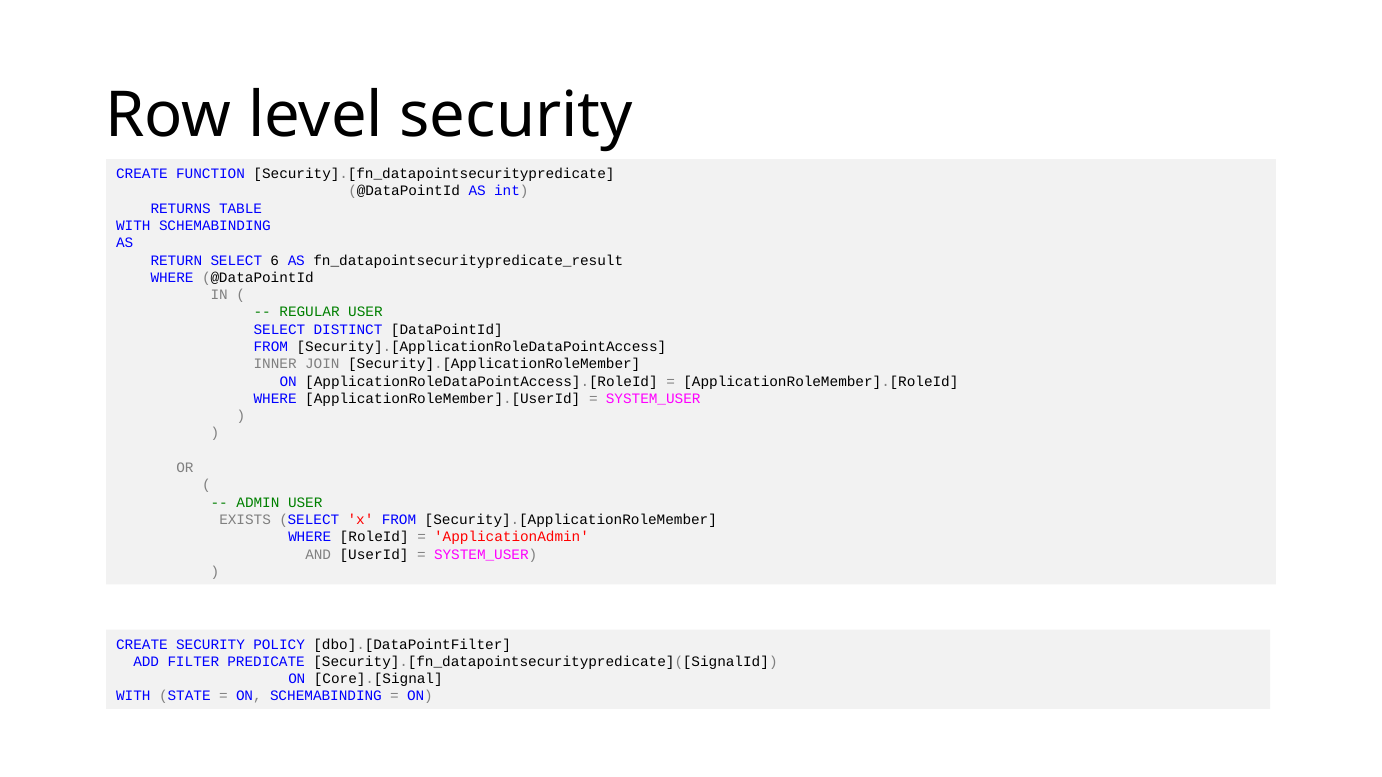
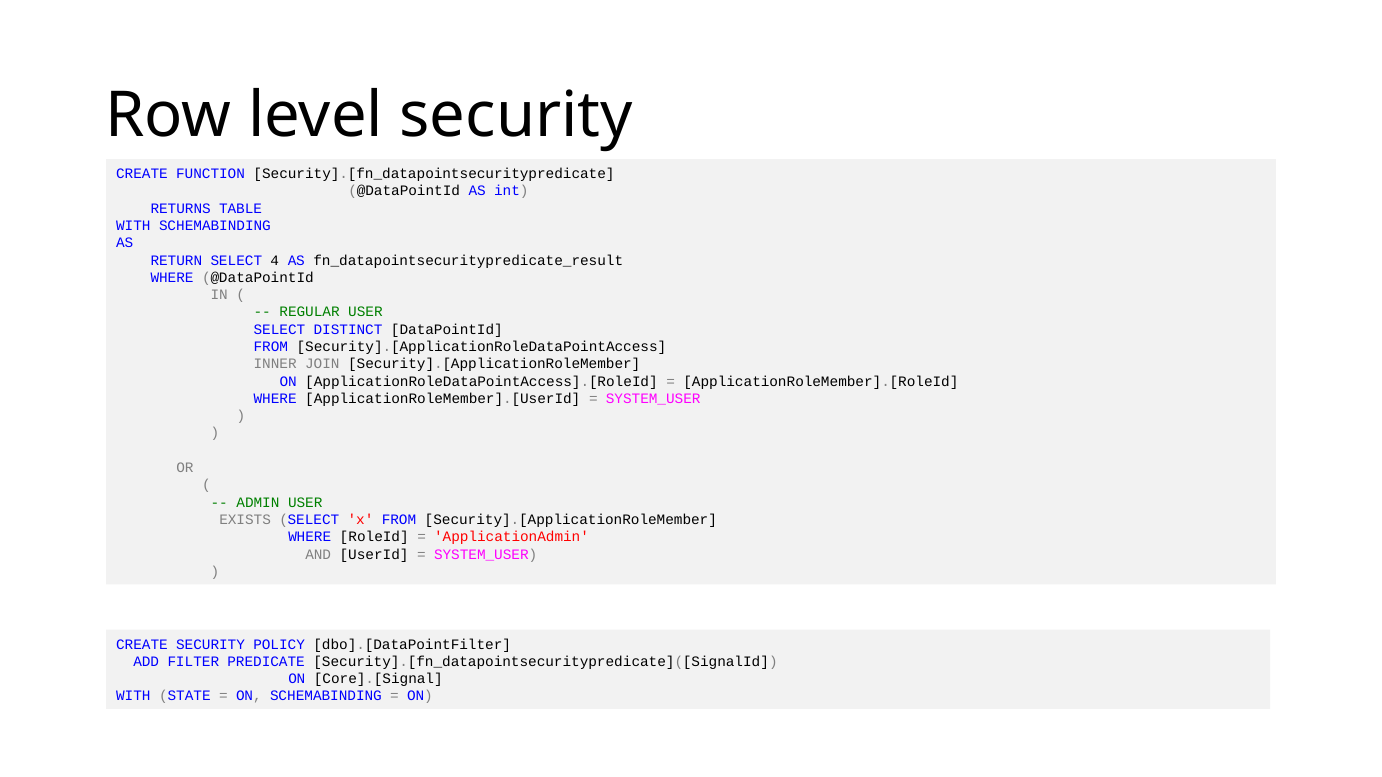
6: 6 -> 4 (275, 260)
